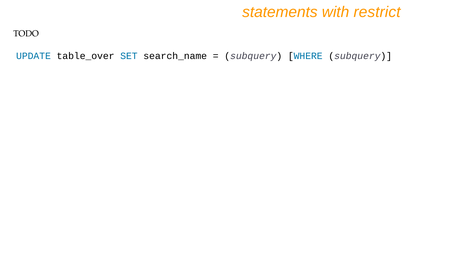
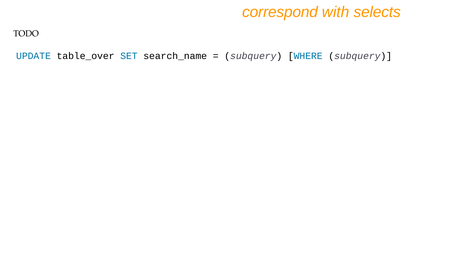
statements: statements -> correspond (280, 12)
restrict: restrict -> selects (377, 12)
